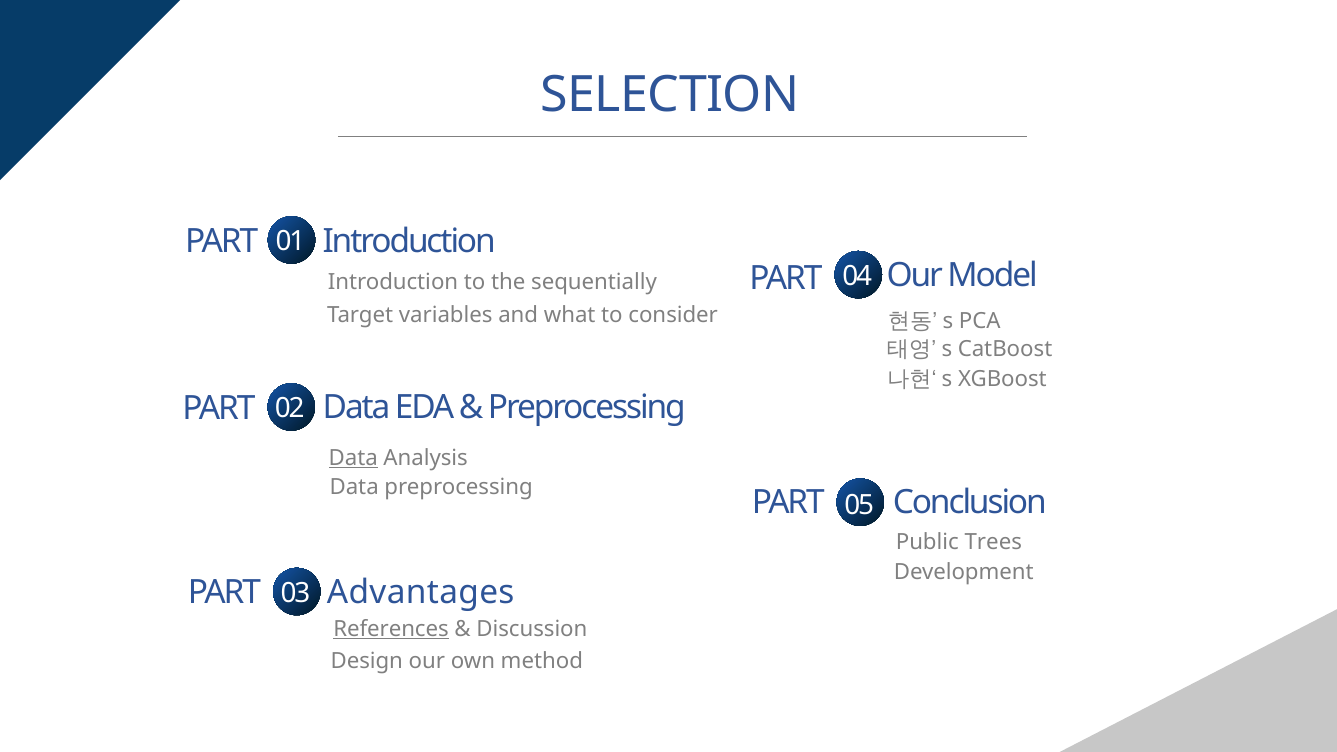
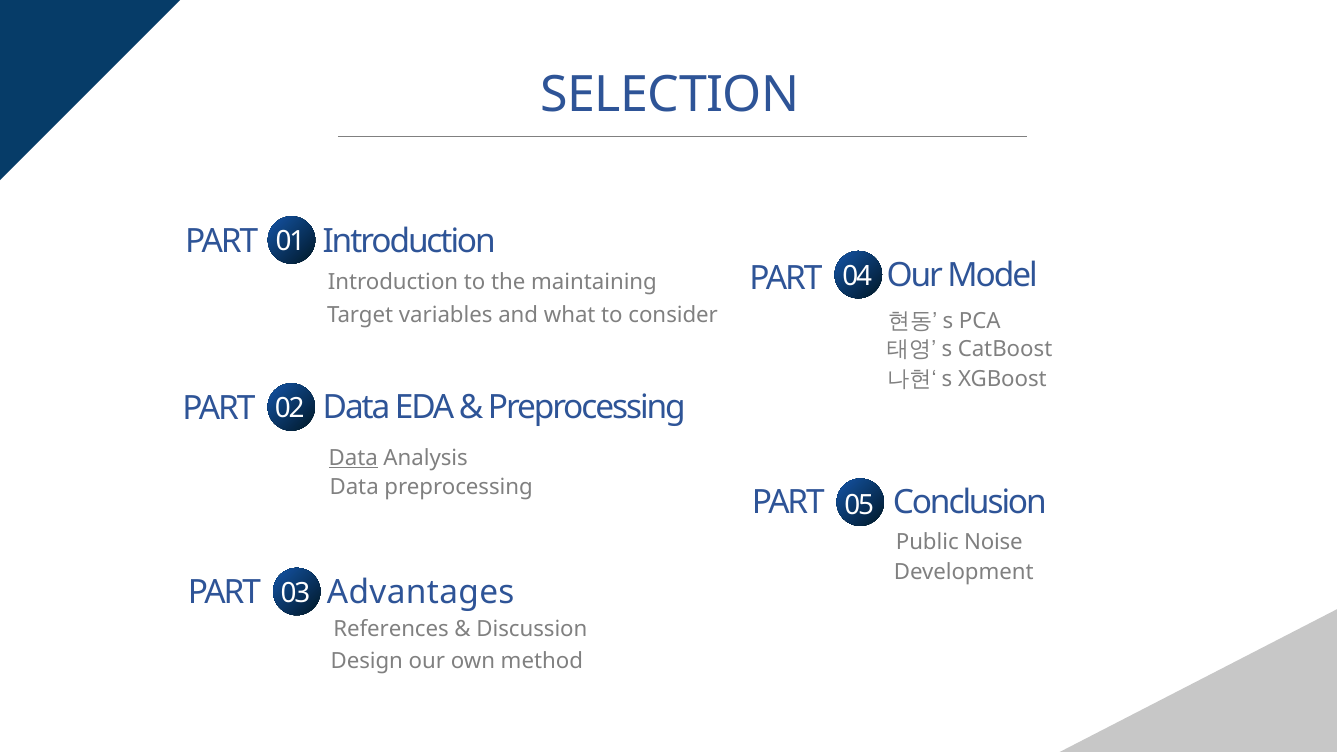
sequentially: sequentially -> maintaining (594, 282)
Trees: Trees -> Noise (993, 542)
References underline: present -> none (391, 629)
